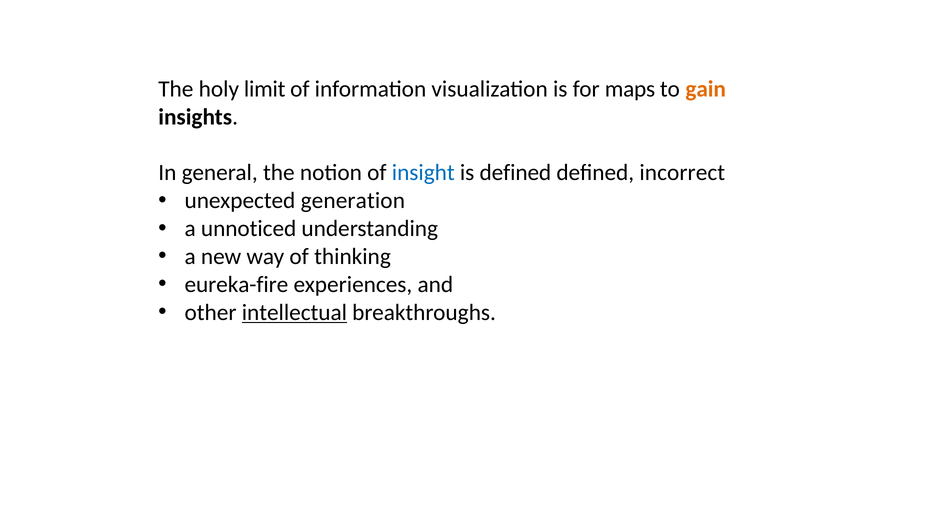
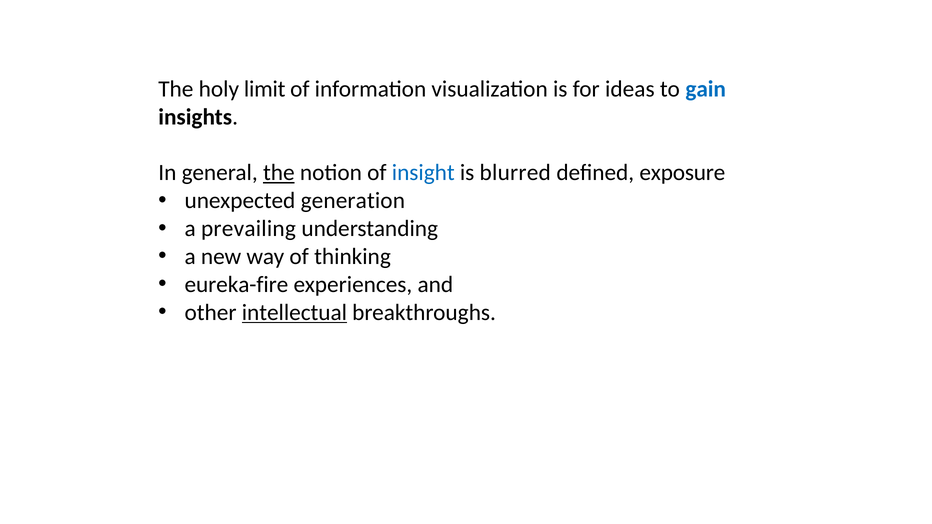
maps: maps -> ideas (630, 89)
gain colour: orange -> blue (706, 89)
the underline: none -> present (279, 173)
is defined: defined -> blurred (515, 173)
incorrect: incorrect -> exposure (682, 173)
unnoticed: unnoticed -> prevailing (248, 229)
